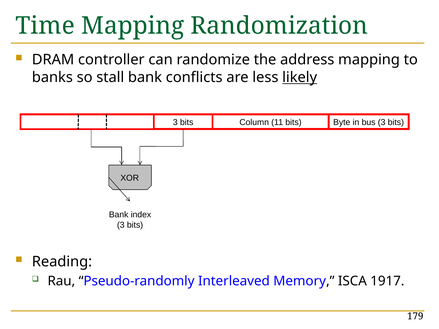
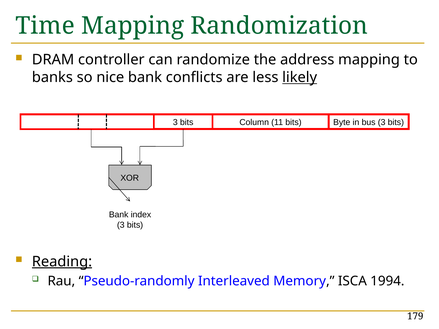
stall: stall -> nice (110, 77)
Reading underline: none -> present (62, 262)
1917: 1917 -> 1994 (387, 281)
